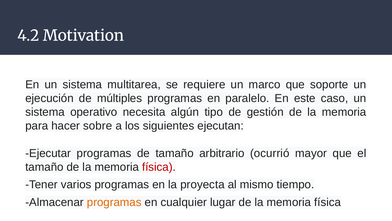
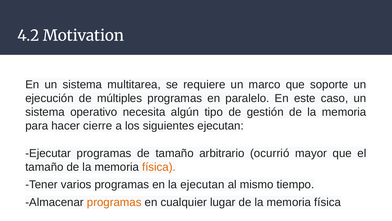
sobre: sobre -> cierre (98, 126)
física colour: red -> orange (159, 167)
la proyecta: proyecta -> ejecutan (202, 184)
